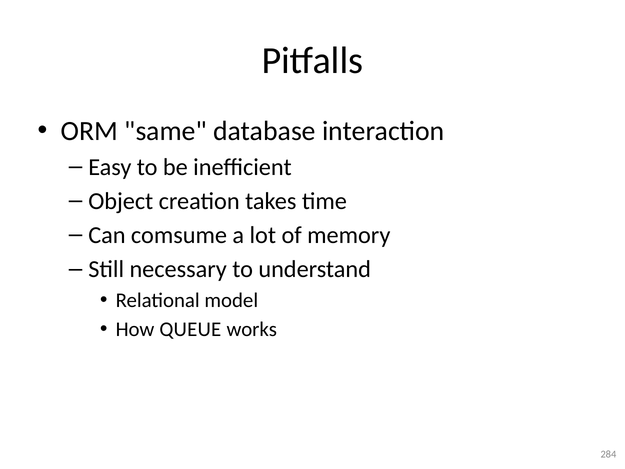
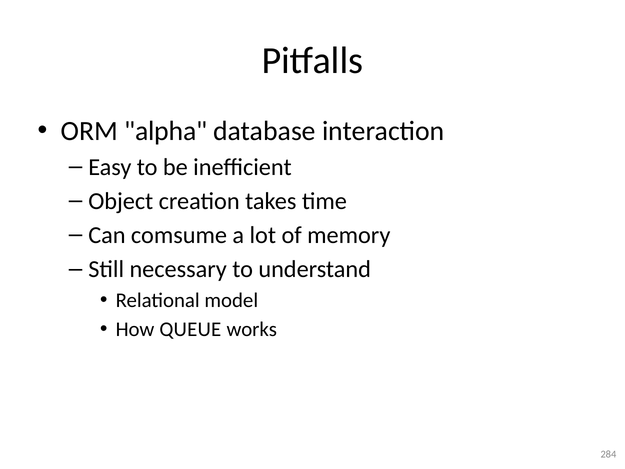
same: same -> alpha (166, 131)
